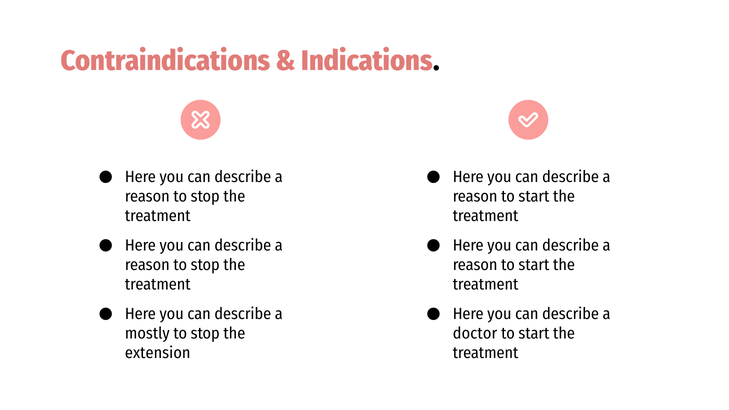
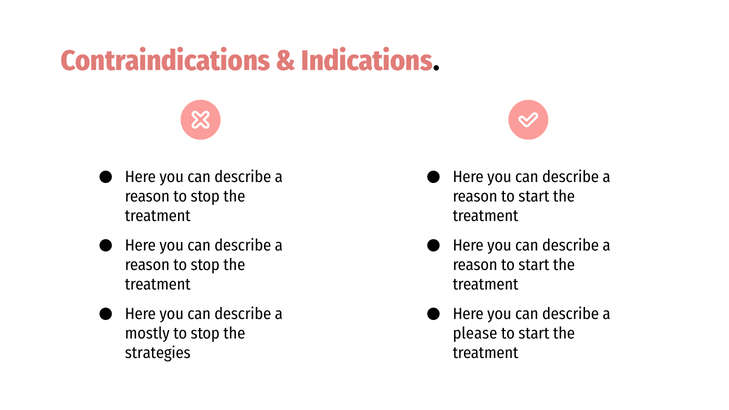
doctor: doctor -> please (475, 333)
extension: extension -> strategies (158, 353)
